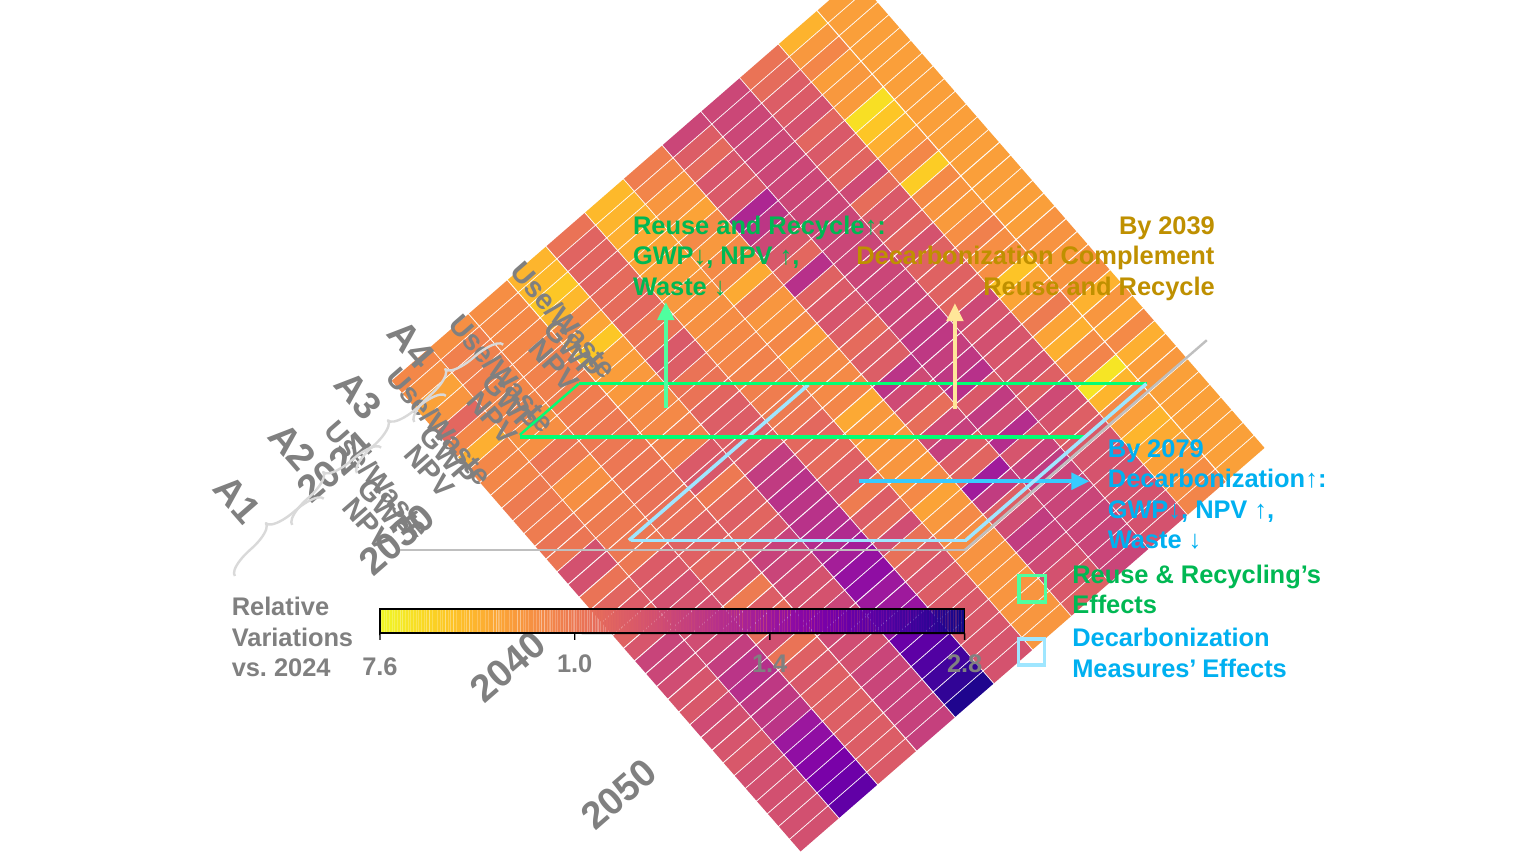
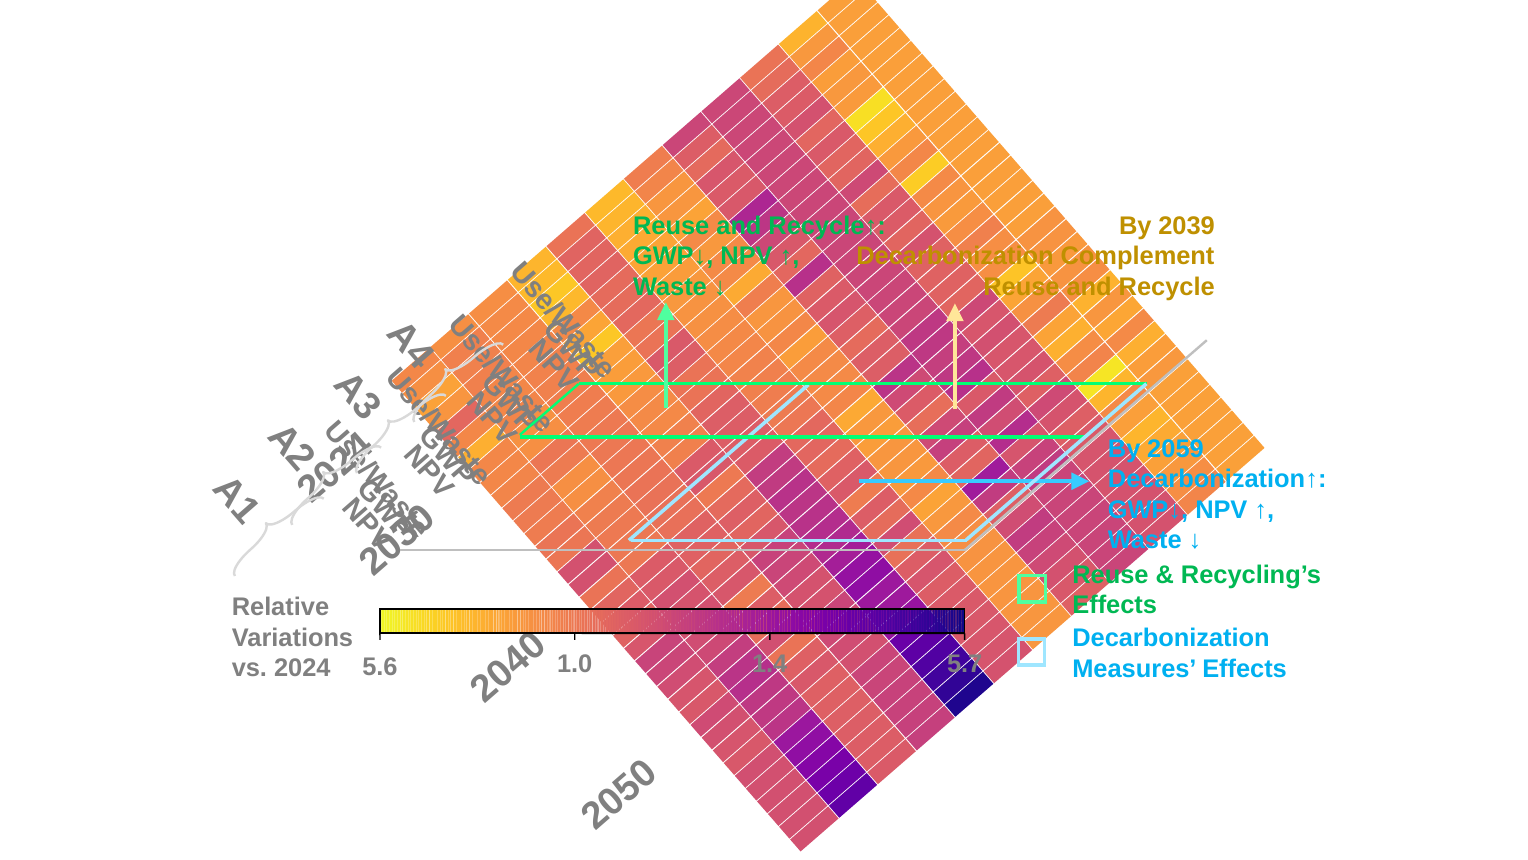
2079: 2079 -> 2059 (1176, 448)
7.6: 7.6 -> 5.6 (380, 667)
2.8: 2.8 -> 5.7 (965, 664)
